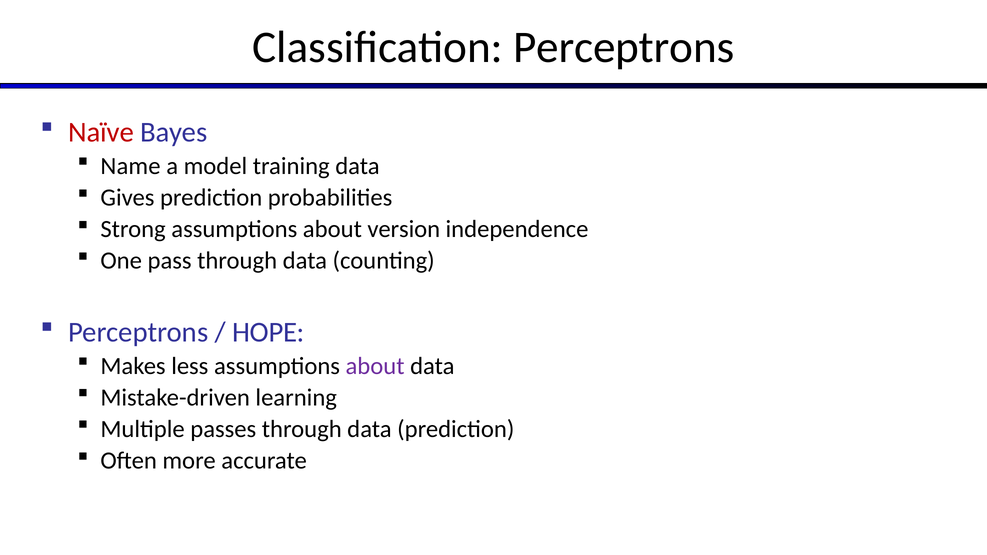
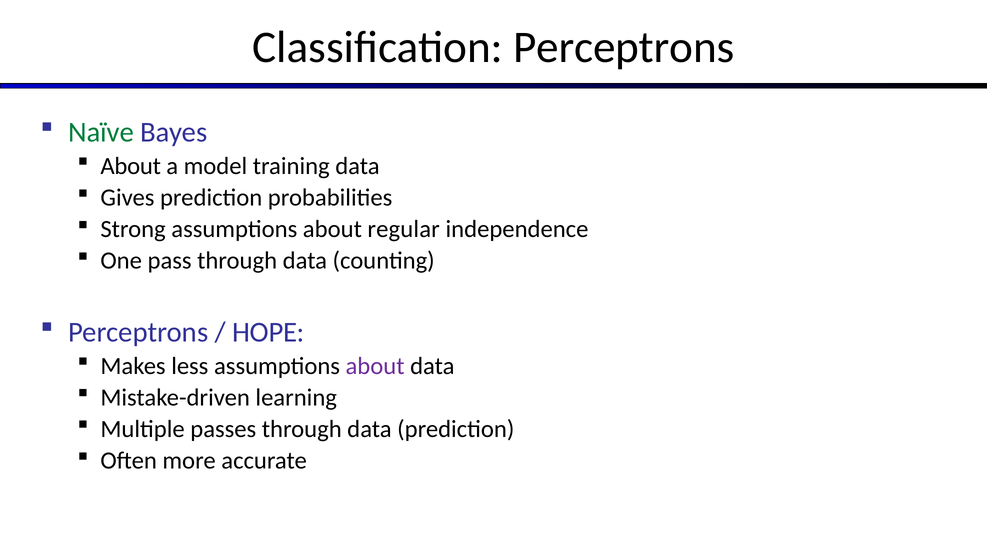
Naïve colour: red -> green (101, 132)
Name: Name -> About (131, 166)
version: version -> regular (404, 229)
